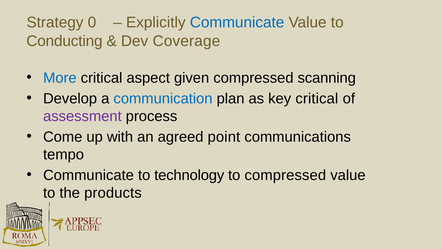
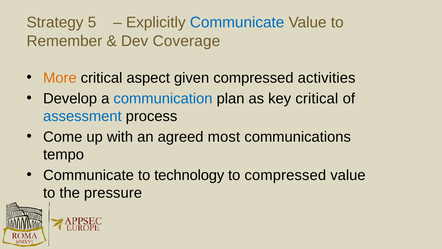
0: 0 -> 5 (92, 23)
Conducting: Conducting -> Remember (64, 41)
More colour: blue -> orange (60, 78)
scanning: scanning -> activities (327, 78)
assessment colour: purple -> blue (82, 116)
point: point -> most (224, 137)
products: products -> pressure (113, 193)
